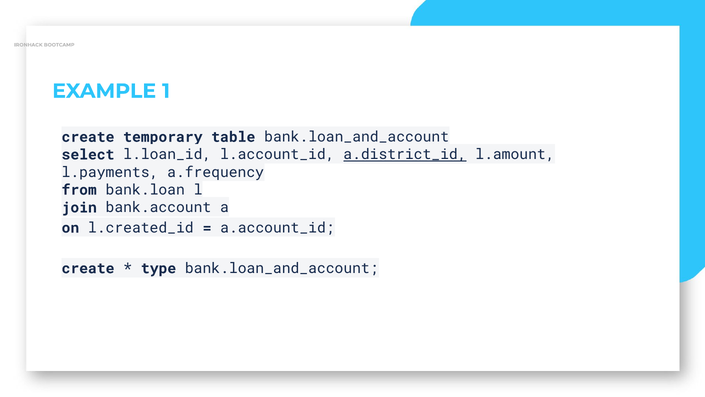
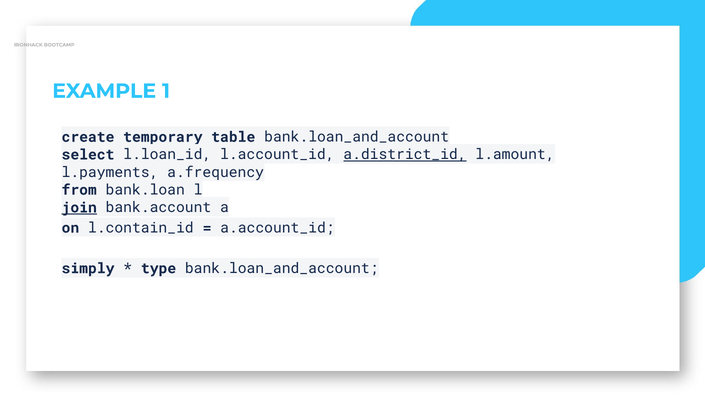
join underline: none -> present (79, 207)
l.created_id: l.created_id -> l.contain_id (141, 228)
create: create -> simply (88, 268)
